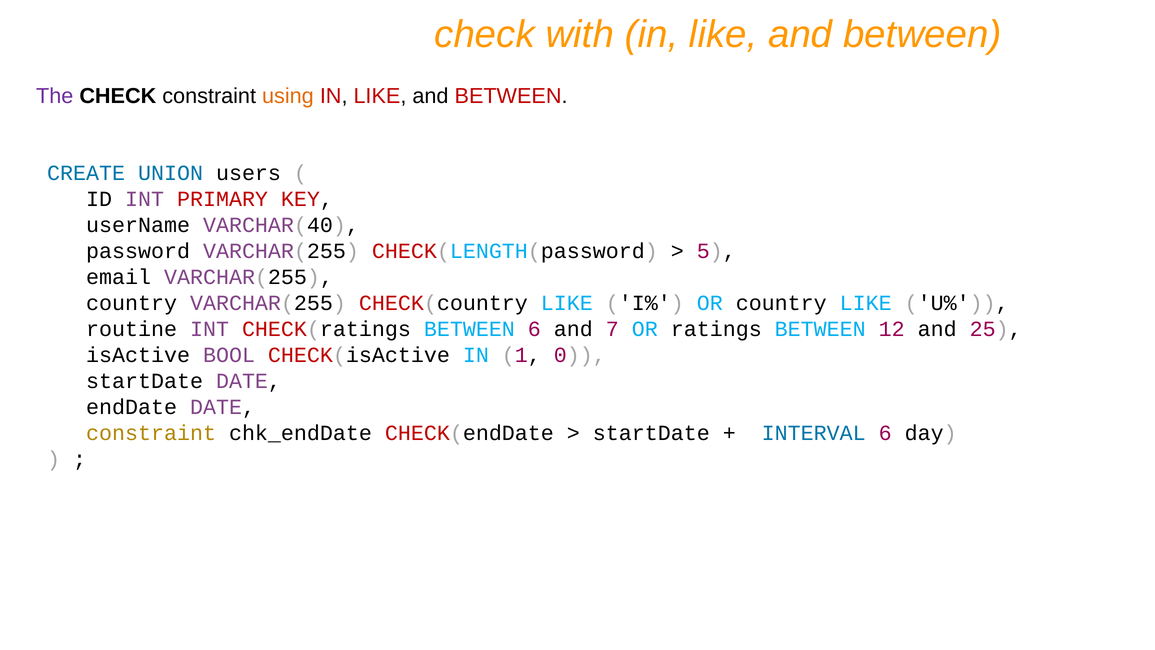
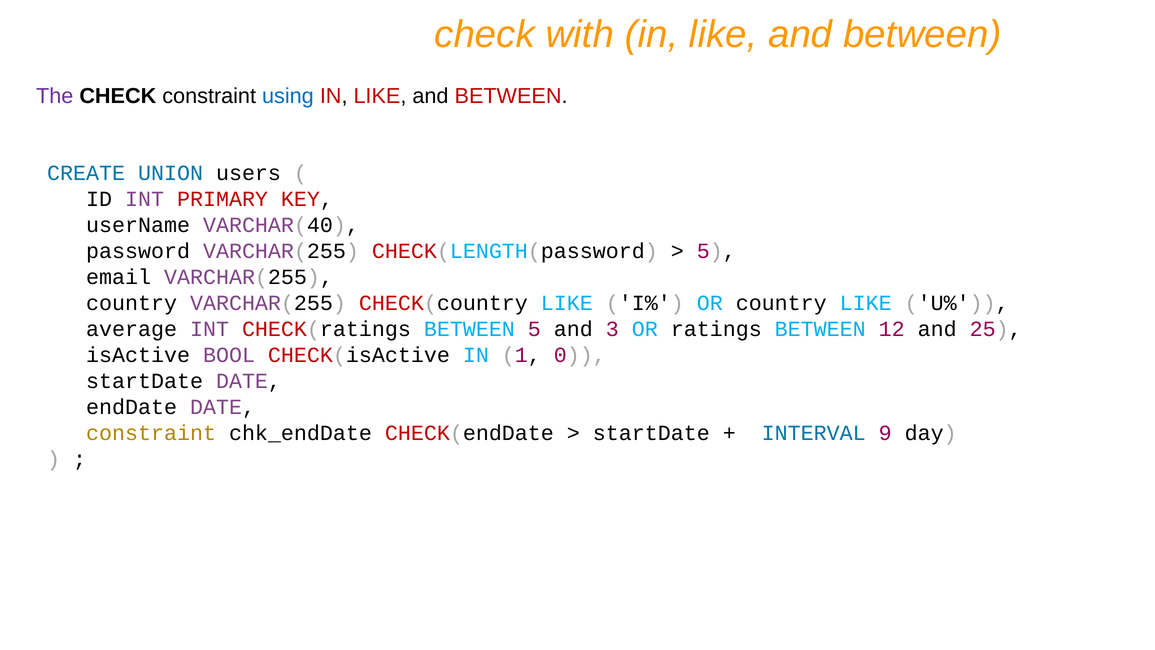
using colour: orange -> blue (288, 96)
routine: routine -> average (132, 329)
BETWEEN 6: 6 -> 5 (534, 329)
7: 7 -> 3 (612, 329)
INTERVAL 6: 6 -> 9 (885, 433)
